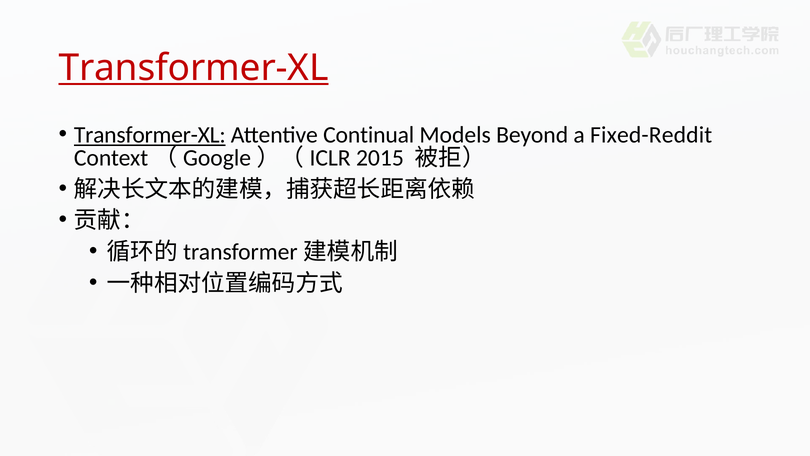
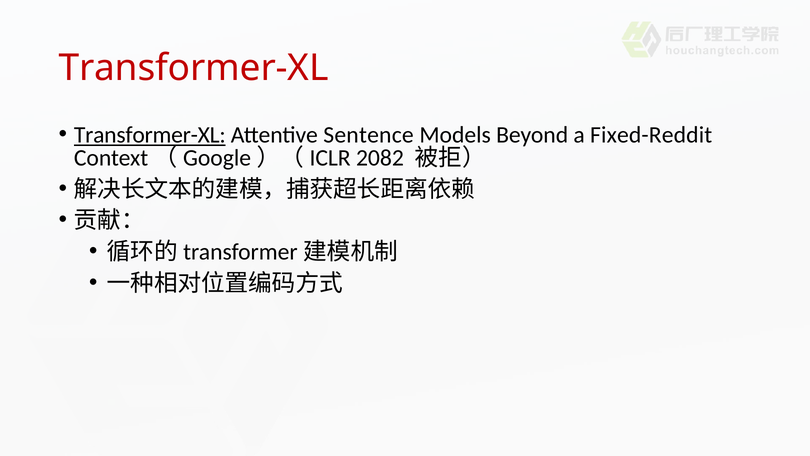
Transformer-XL underline: present -> none (194, 68)
Continual: Continual -> Sentence (369, 135)
2015: 2015 -> 2082 (380, 158)
